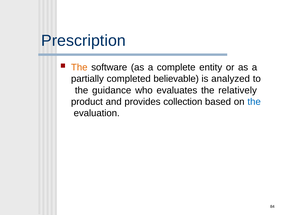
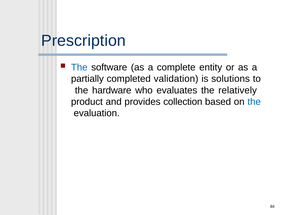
The colour: orange -> blue (79, 67)
believable: believable -> validation (176, 79)
analyzed: analyzed -> solutions (231, 79)
guidance: guidance -> hardware (112, 90)
